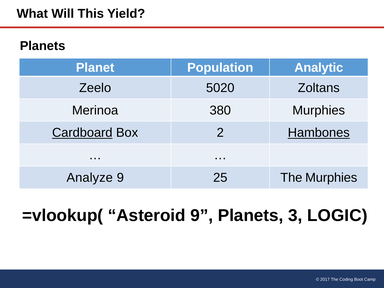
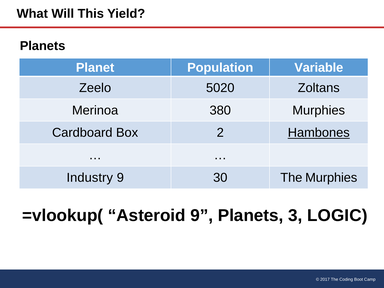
Analytic: Analytic -> Variable (319, 68)
Cardboard underline: present -> none (82, 133)
Analyze: Analyze -> Industry (90, 178)
25: 25 -> 30 (220, 178)
